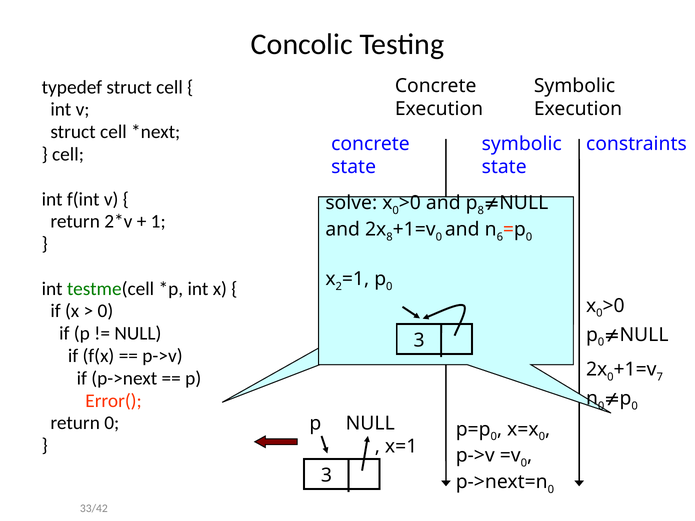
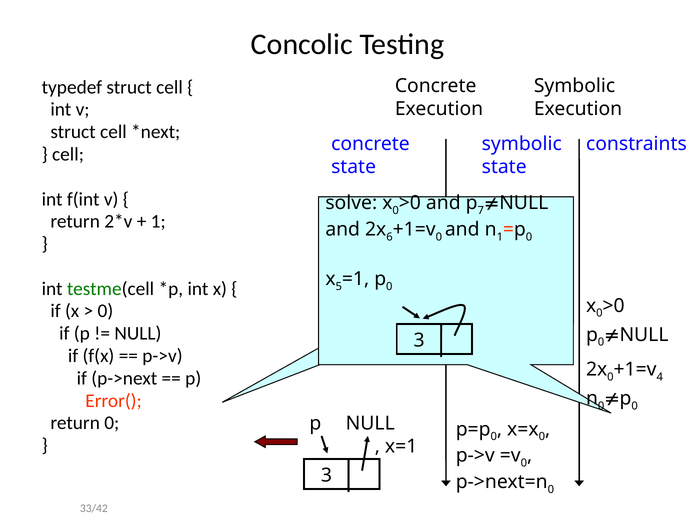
p 8: 8 -> 7 (481, 211)
8: 8 -> 6 (390, 237)
6: 6 -> 1 (500, 237)
2: 2 -> 5 (339, 287)
7: 7 -> 4 (660, 377)
